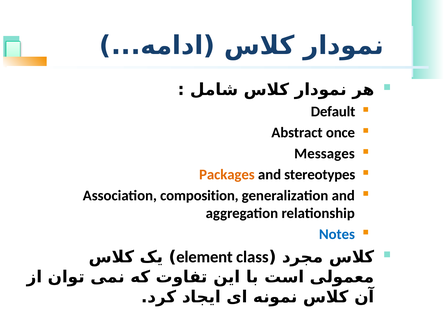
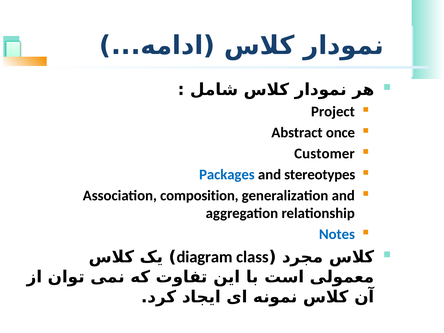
Default: Default -> Project (333, 112)
Messages: Messages -> Customer (324, 154)
Packages colour: orange -> blue (227, 175)
element: element -> diagram (205, 257)
